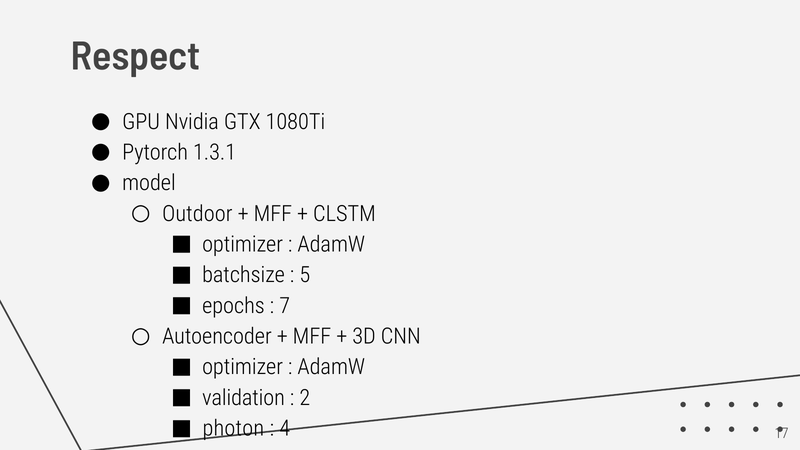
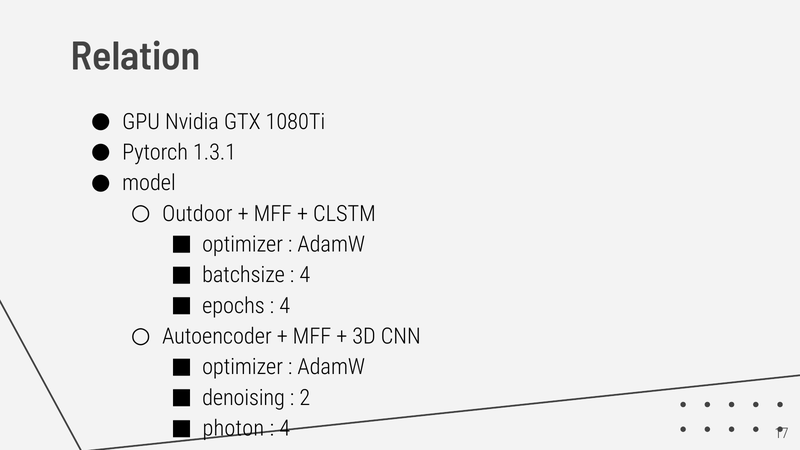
Respect: Respect -> Relation (136, 57)
5: 5 -> 4 (305, 275)
7: 7 -> 4 (285, 306)
validation: validation -> denoising (244, 398)
